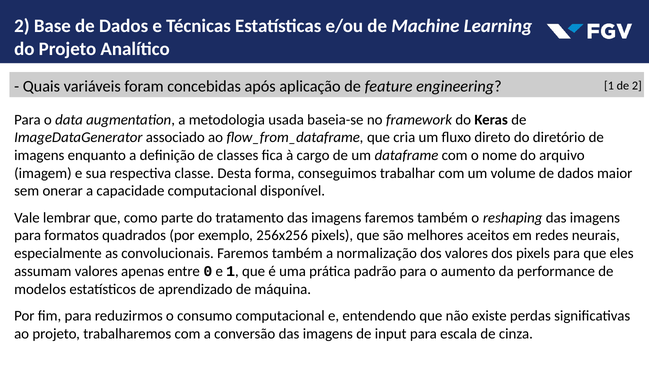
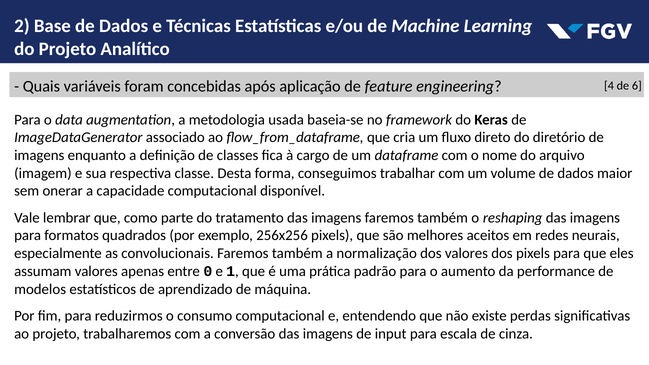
engineering 1: 1 -> 4 (609, 86)
de 2: 2 -> 6 (637, 86)
